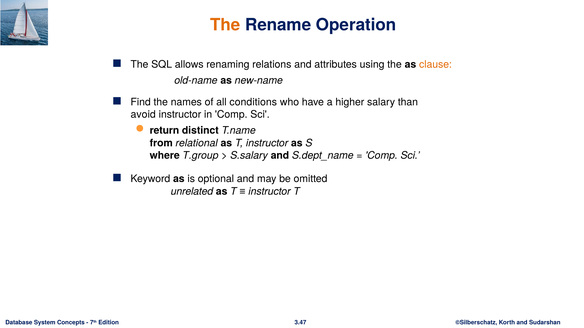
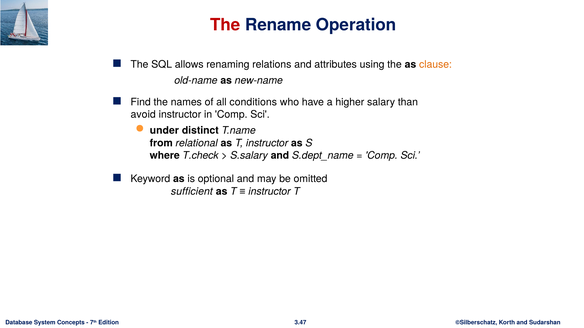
The colour: orange -> red (225, 25)
return: return -> under (164, 131)
T.group: T.group -> T.check (201, 156)
unrelated: unrelated -> sufficient (192, 192)
